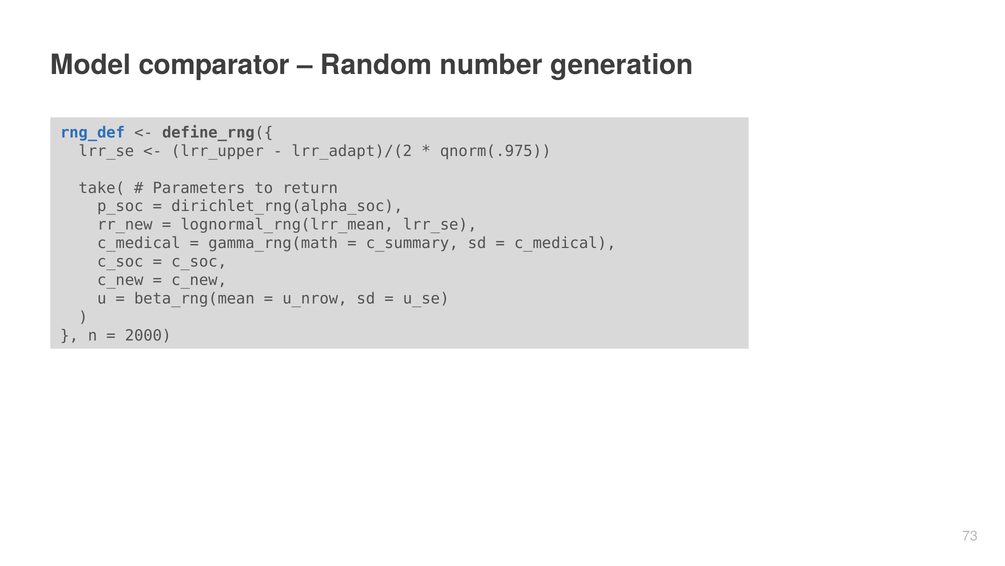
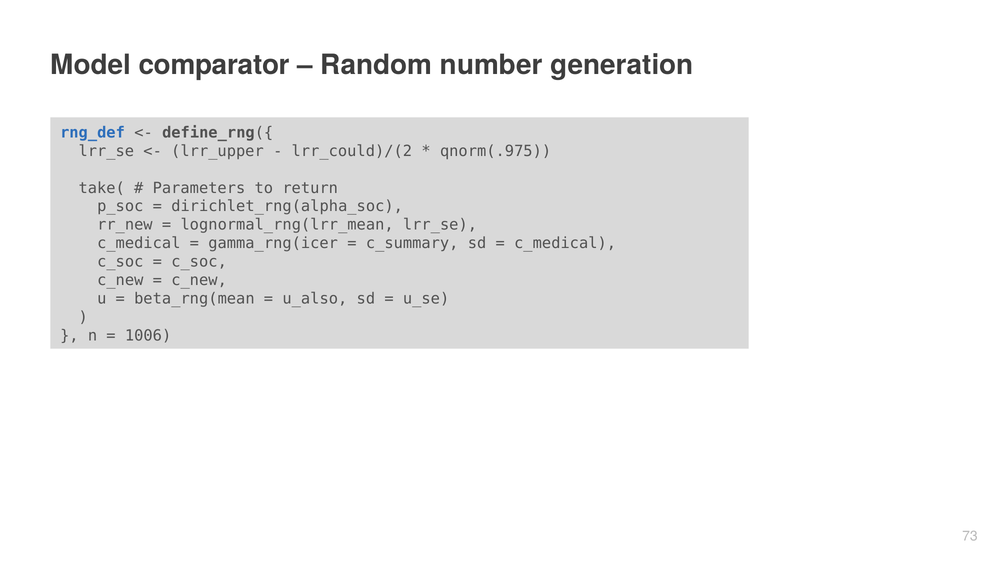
lrr_adapt)/(2: lrr_adapt)/(2 -> lrr_could)/(2 (352, 151)
gamma_rng(math: gamma_rng(math -> gamma_rng(icer (273, 243)
u_nrow: u_nrow -> u_also (315, 298)
2000: 2000 -> 1006 (148, 335)
